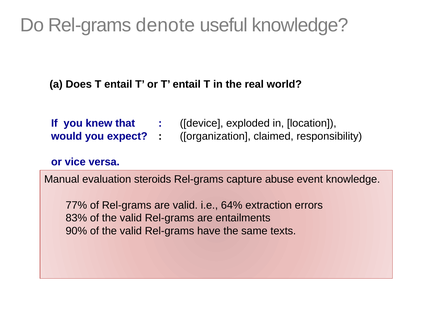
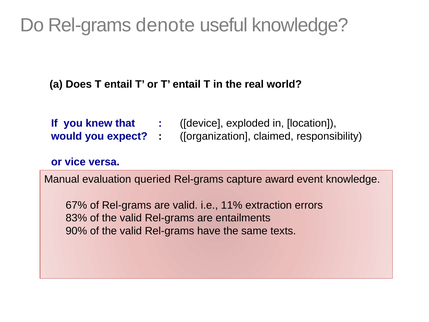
steroids: steroids -> queried (153, 179)
abuse: abuse -> award (279, 179)
77%: 77% -> 67% (76, 205)
64%: 64% -> 11% (232, 205)
